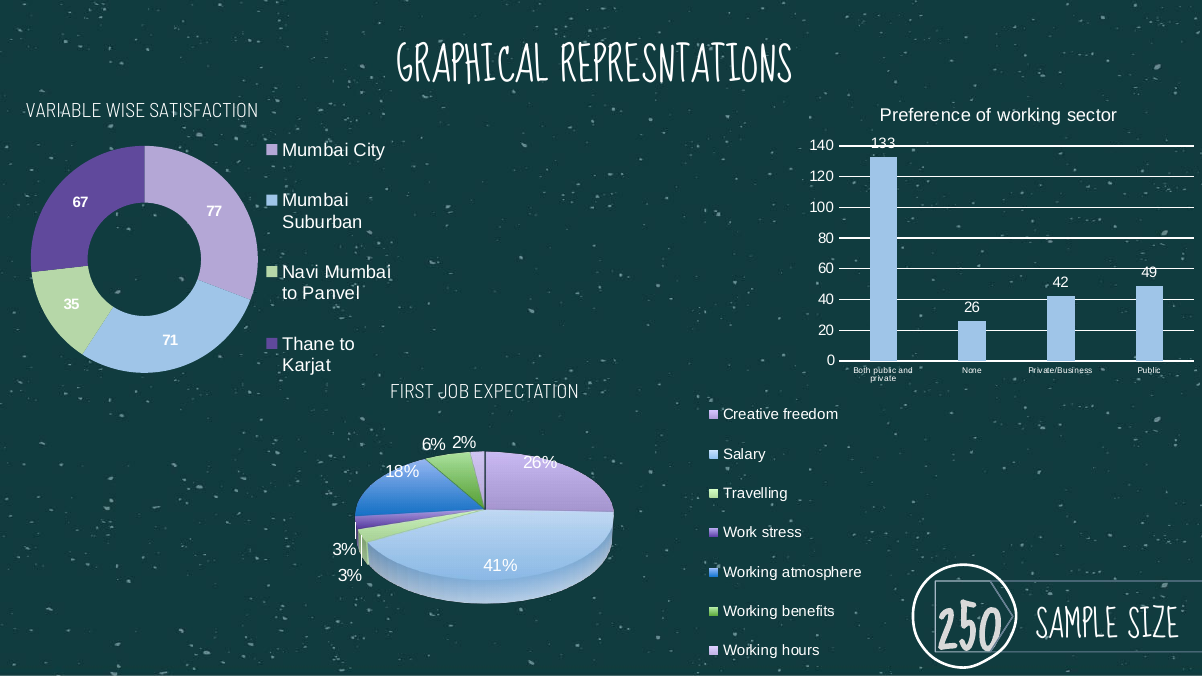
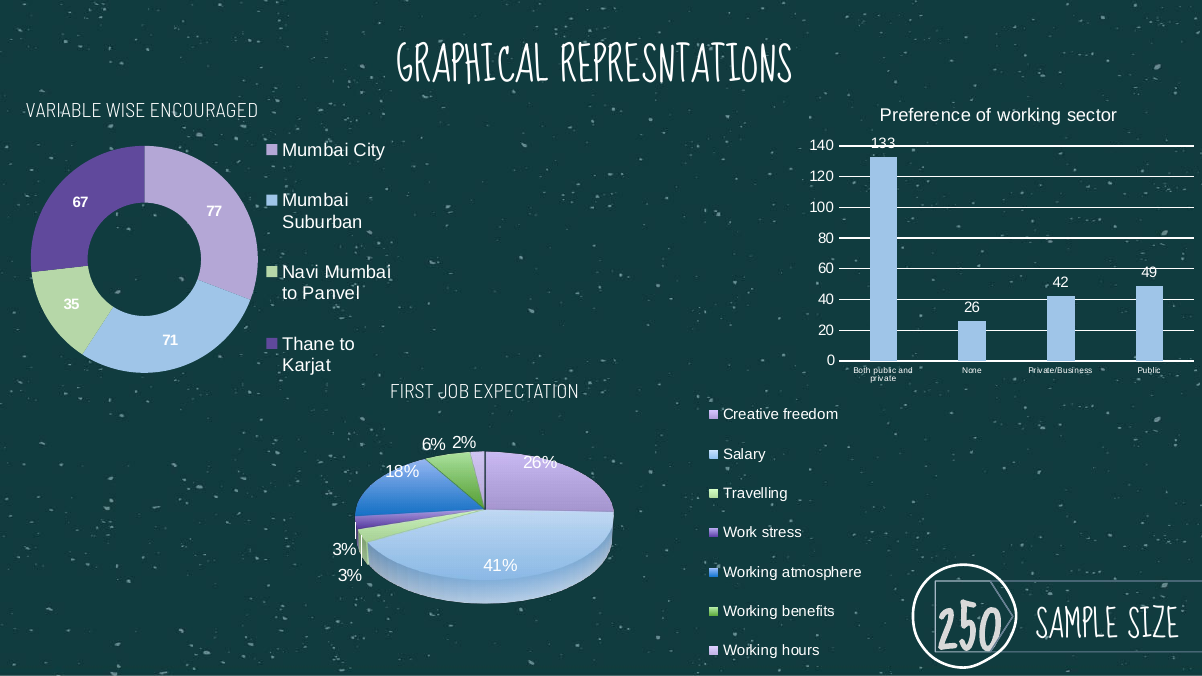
SATISFACTION: SATISFACTION -> ENCOURAGED (204, 111)
